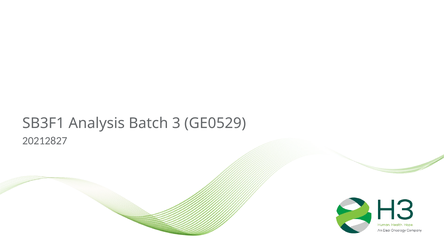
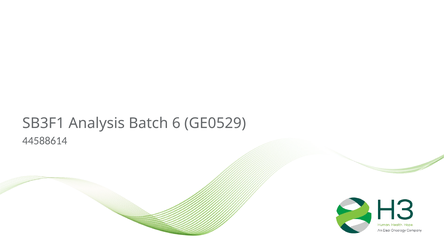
3: 3 -> 6 (176, 123)
20212827: 20212827 -> 44588614 (45, 141)
